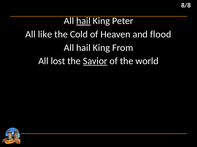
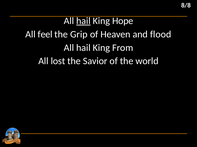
Peter: Peter -> Hope (123, 21)
like: like -> feel (45, 34)
Cold: Cold -> Grip (79, 34)
Savior underline: present -> none (95, 61)
